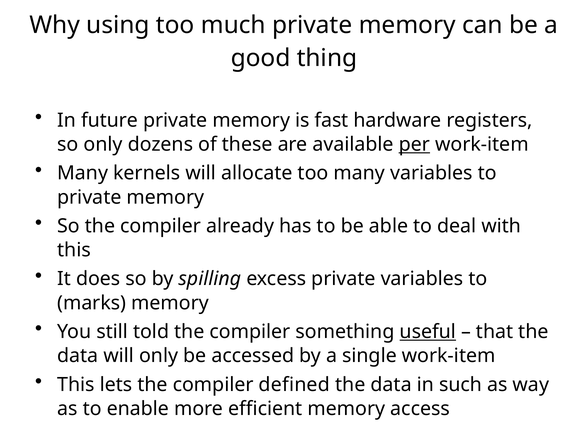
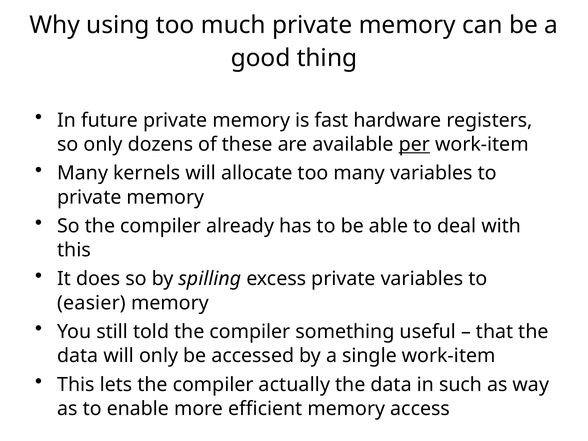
marks: marks -> easier (92, 303)
useful underline: present -> none (428, 332)
defined: defined -> actually (294, 385)
